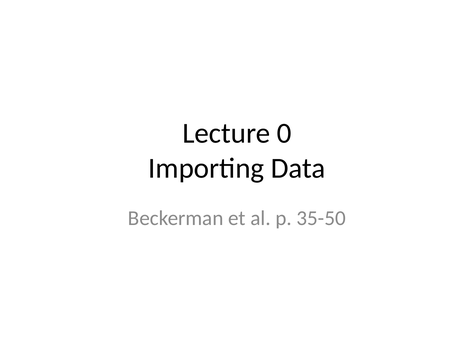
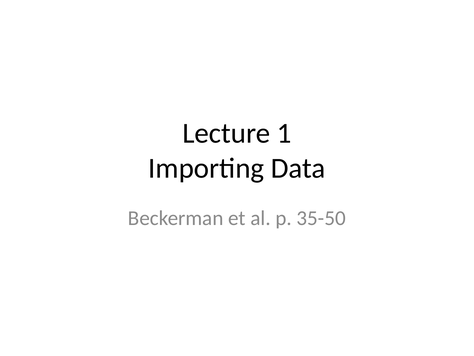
0: 0 -> 1 (284, 133)
